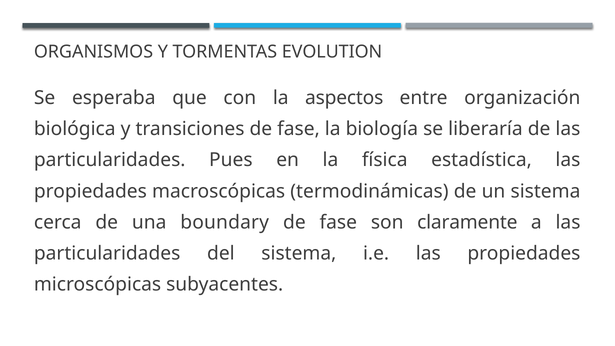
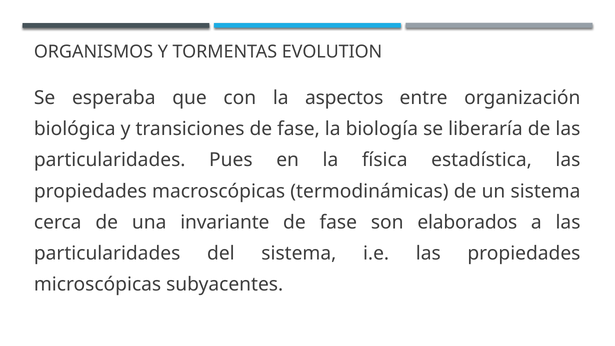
boundary: boundary -> invariante (225, 222)
claramente: claramente -> elaborados (467, 222)
